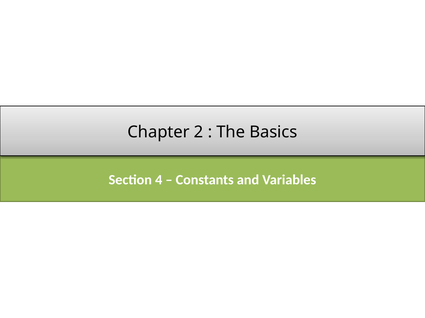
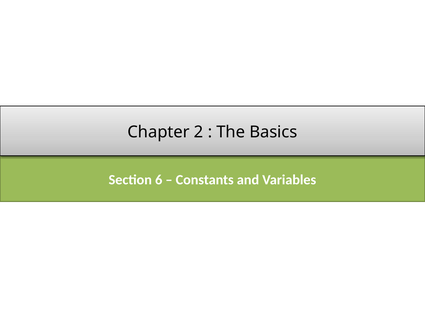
4: 4 -> 6 (159, 180)
